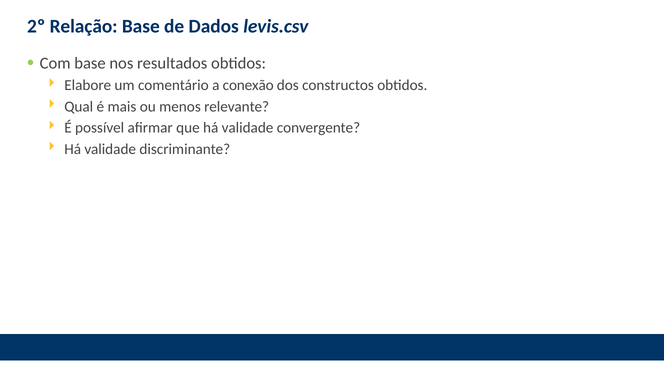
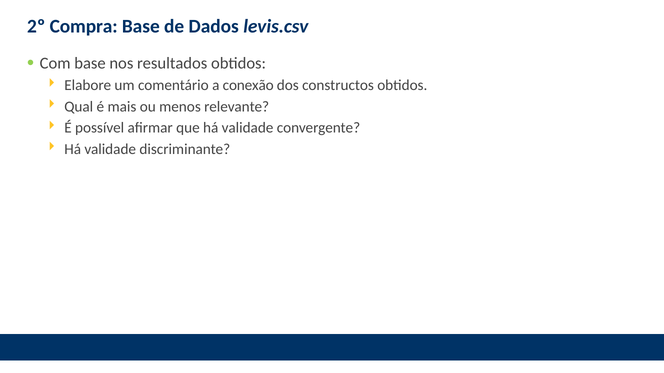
Relação: Relação -> Compra (84, 26)
